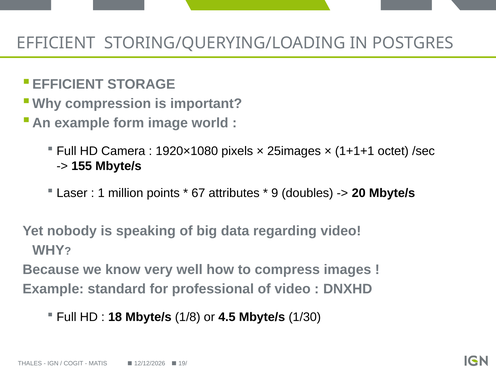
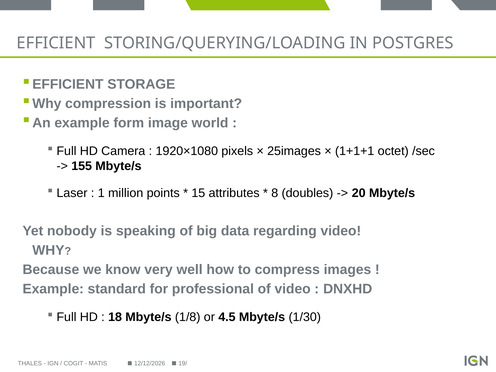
67: 67 -> 15 (198, 193)
9: 9 -> 8 (275, 193)
